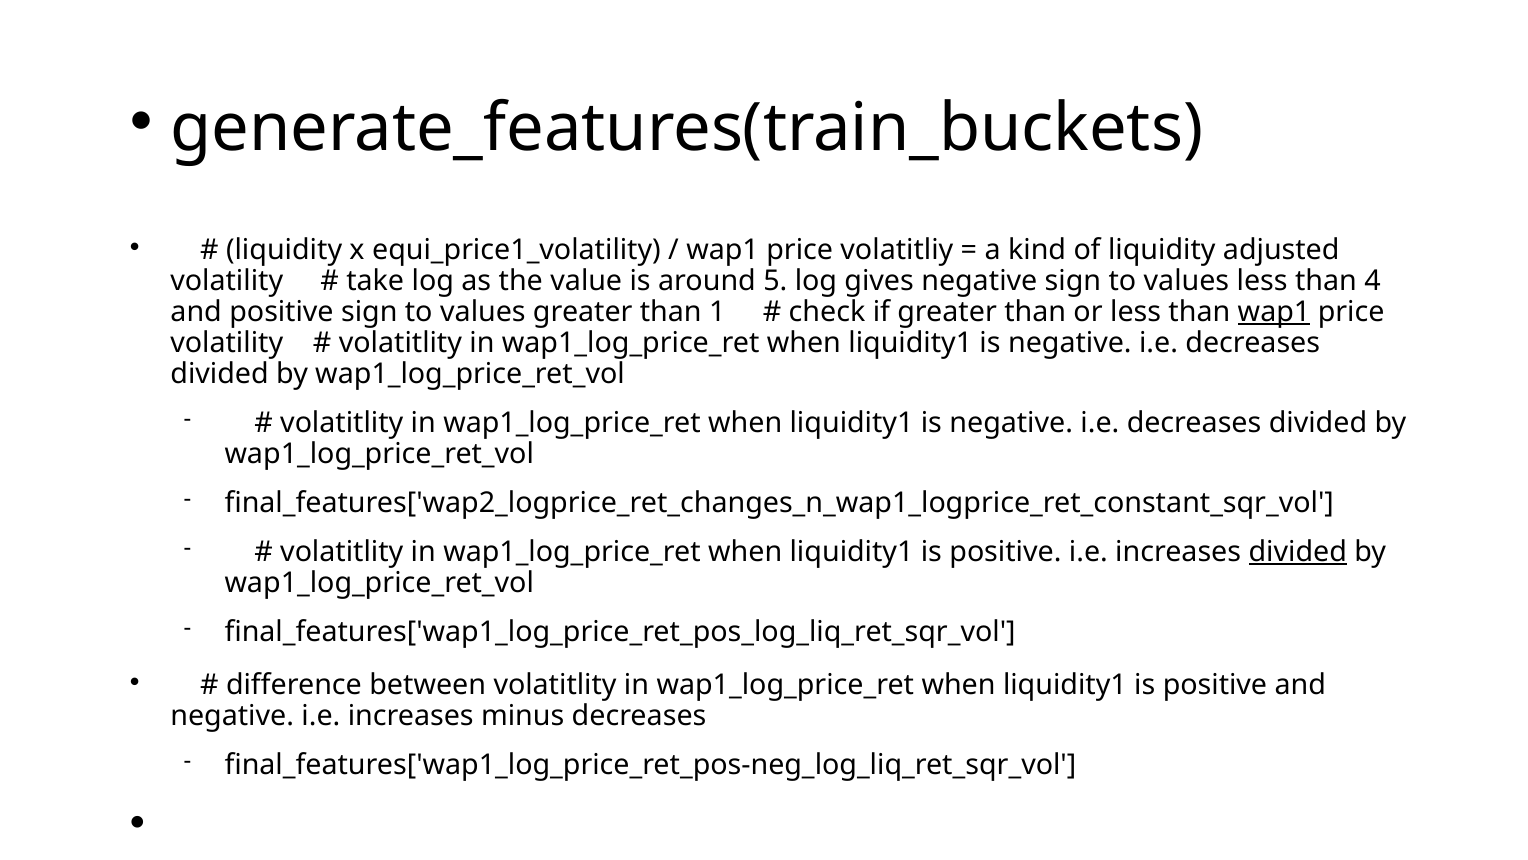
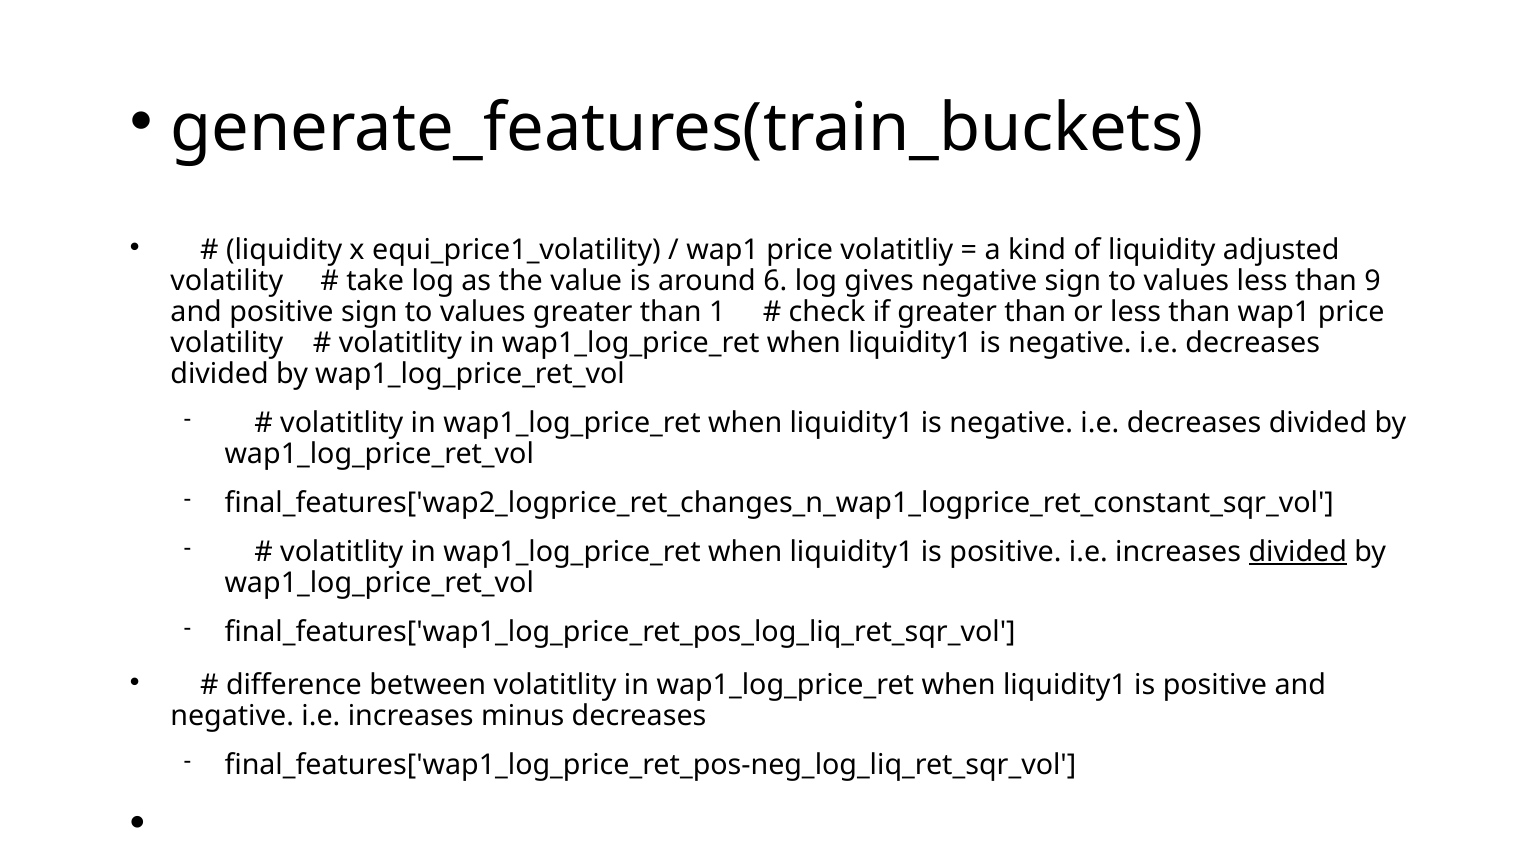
5: 5 -> 6 (775, 281)
4: 4 -> 9 (1372, 281)
wap1 underline: present -> none (1274, 312)
